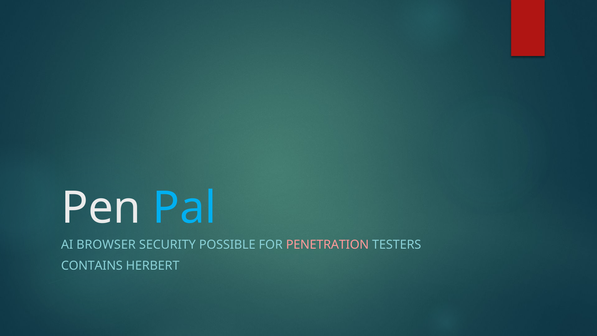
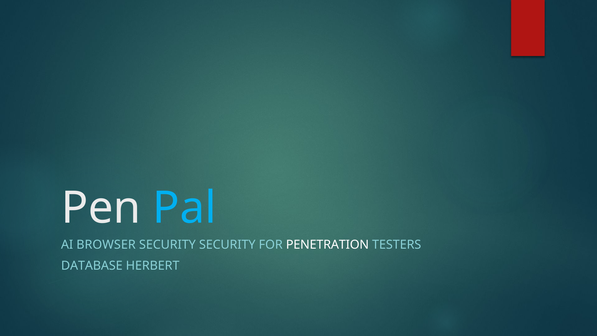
SECURITY POSSIBLE: POSSIBLE -> SECURITY (227, 245)
PENETRATION colour: pink -> white (327, 245)
CONTAINS: CONTAINS -> DATABASE (92, 266)
